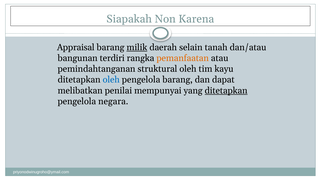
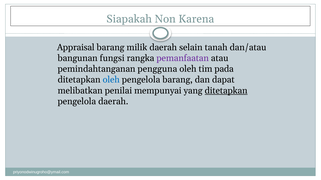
milik underline: present -> none (137, 47)
terdiri: terdiri -> fungsi (112, 58)
pemanfaatan colour: orange -> purple (183, 58)
struktural: struktural -> pengguna (157, 69)
kayu: kayu -> pada (224, 69)
pengelola negara: negara -> daerah (113, 102)
